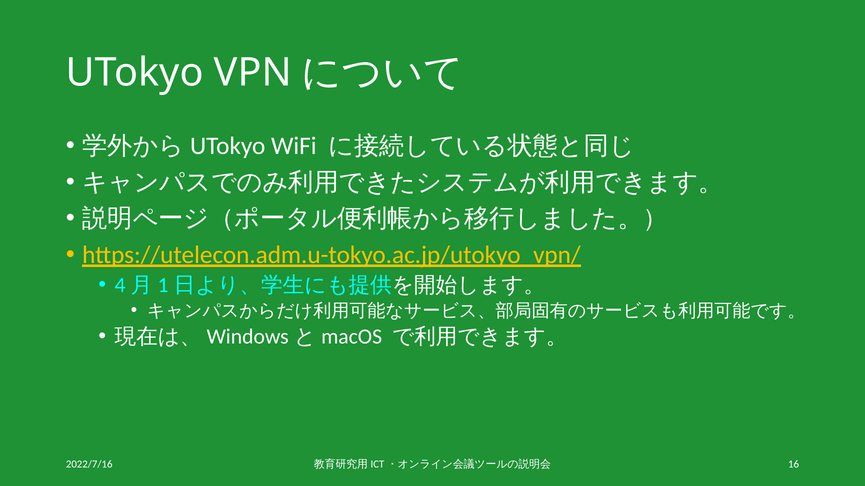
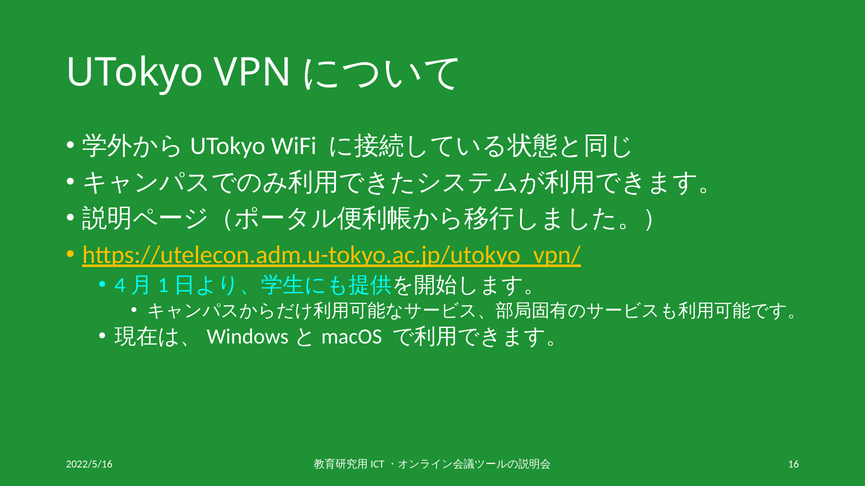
2022/7/16: 2022/7/16 -> 2022/5/16 (89, 465)
